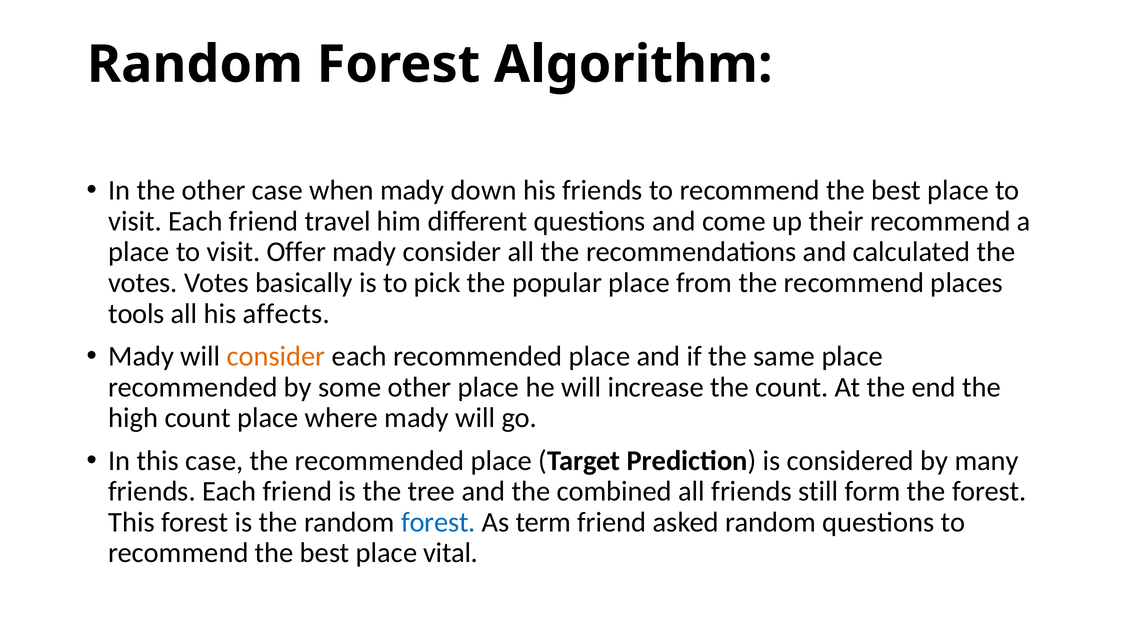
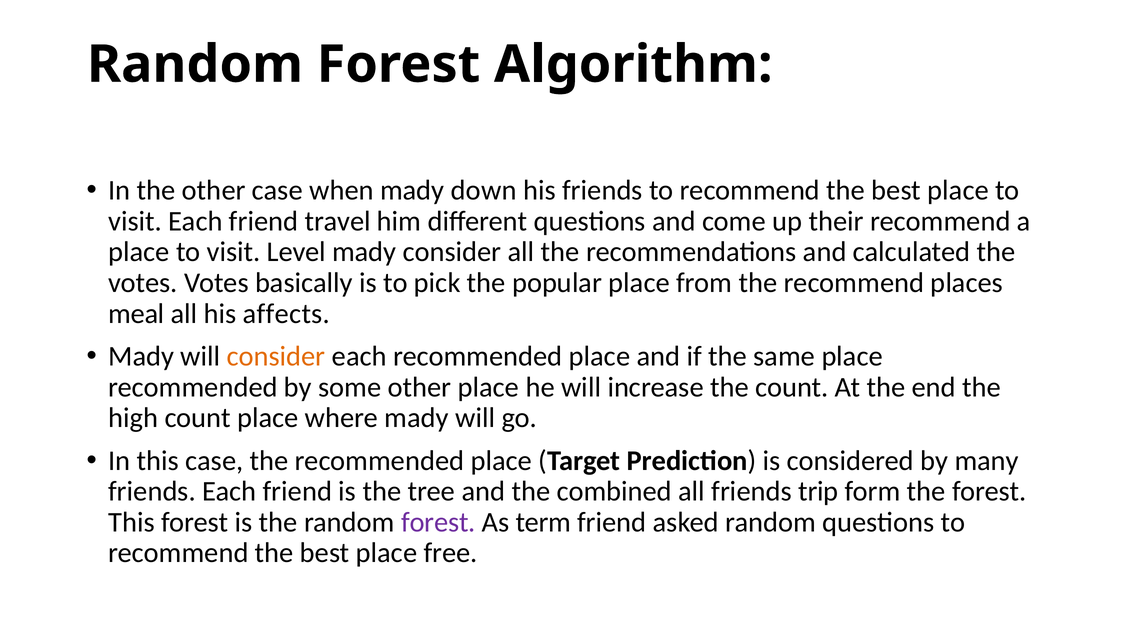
Offer: Offer -> Level (296, 252)
tools: tools -> meal (136, 313)
still: still -> trip (818, 491)
forest colour: blue -> purple (438, 522)
vital: vital -> free (451, 552)
